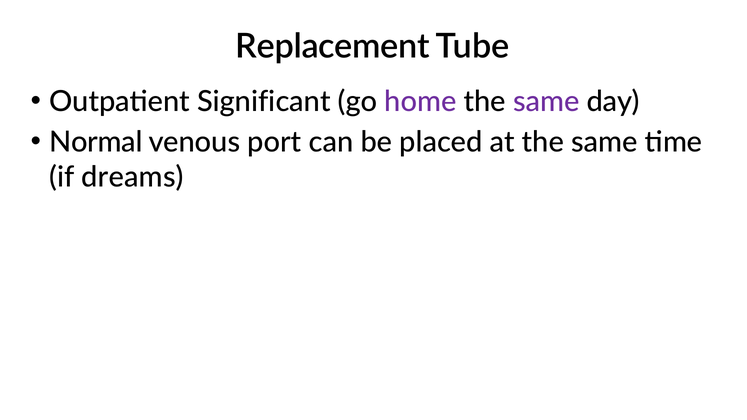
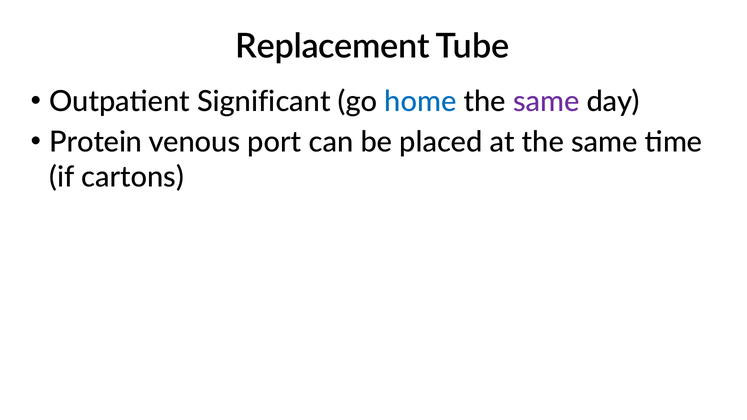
home colour: purple -> blue (420, 102)
Normal: Normal -> Protein (96, 142)
dreams: dreams -> cartons (133, 177)
